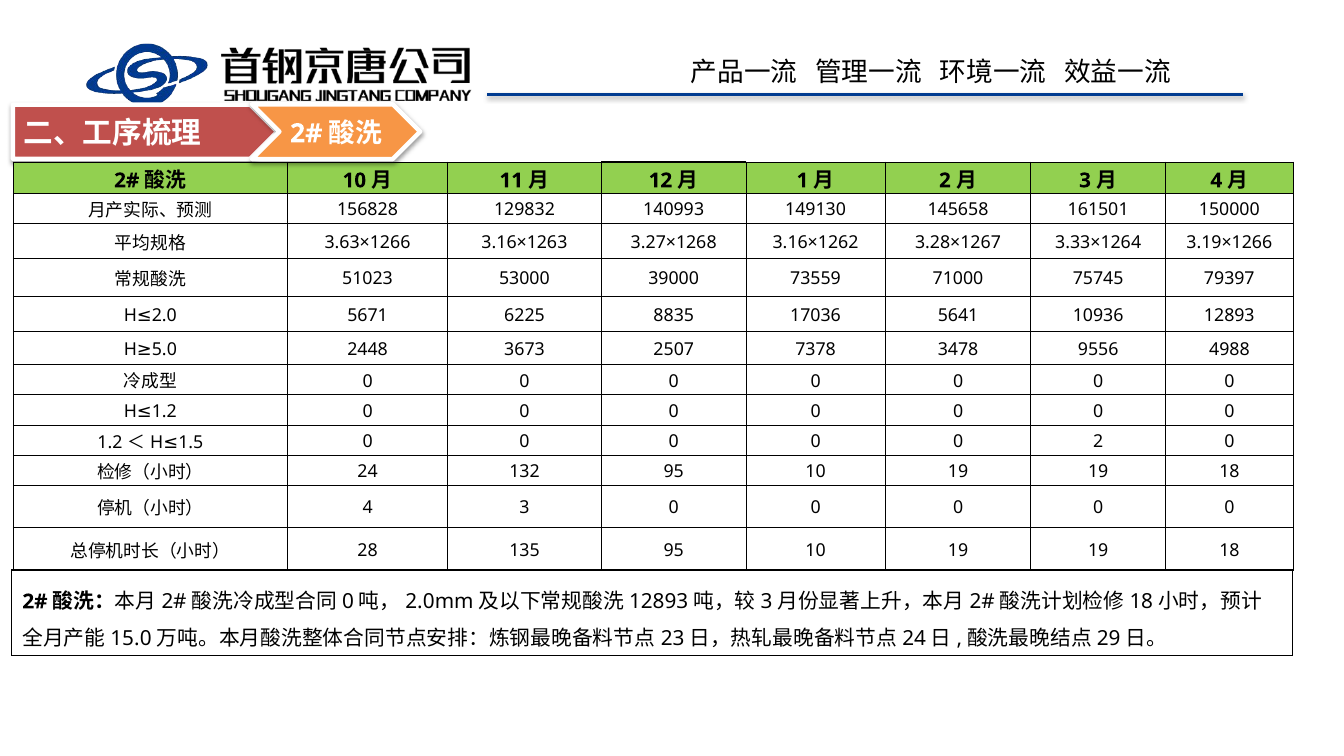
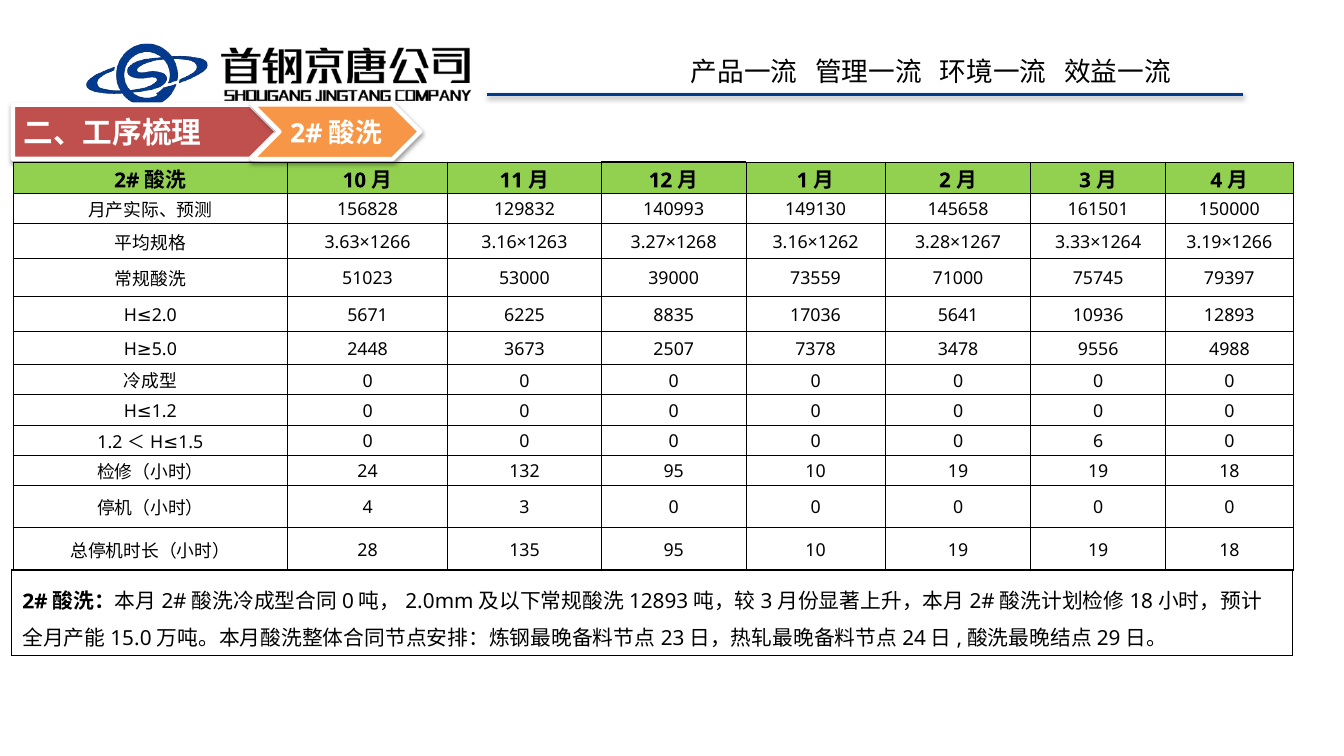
0 2: 2 -> 6 (1098, 442)
